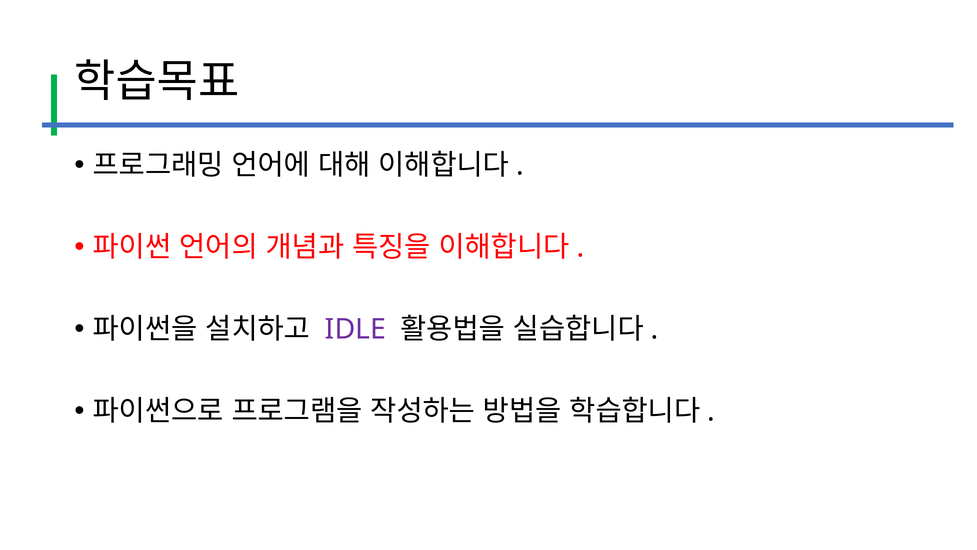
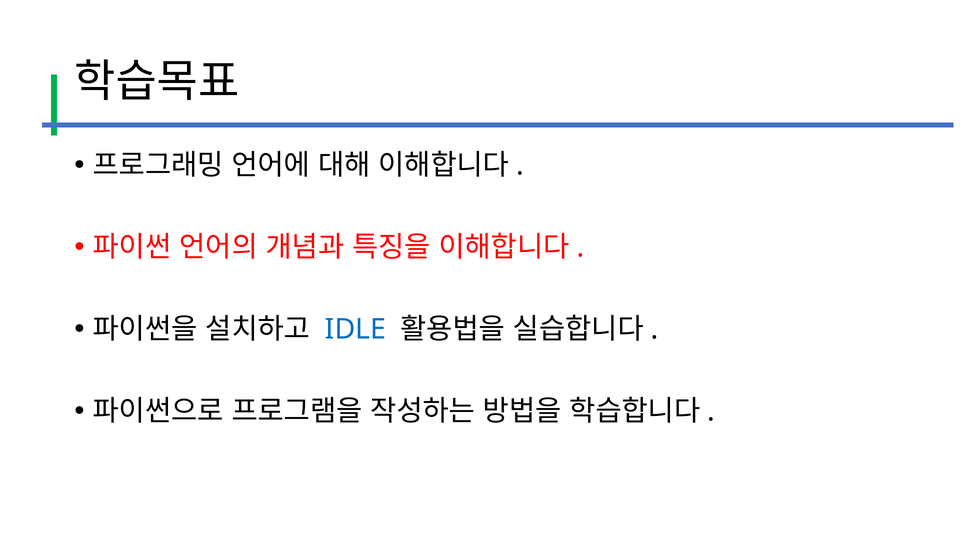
IDLE colour: purple -> blue (356, 329)
